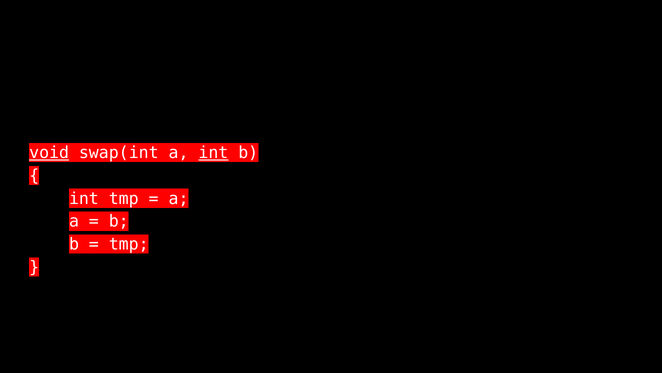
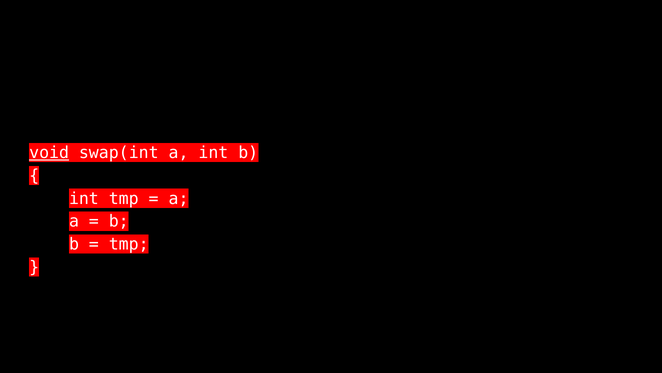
int underline: present -> none (213, 153)
